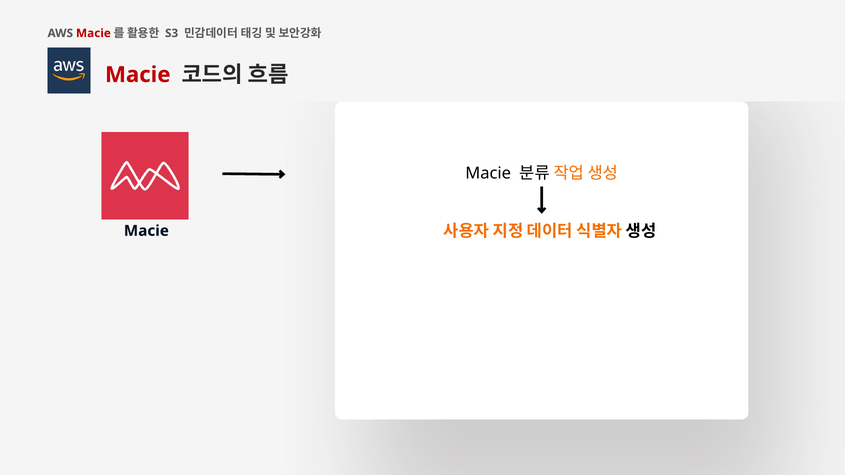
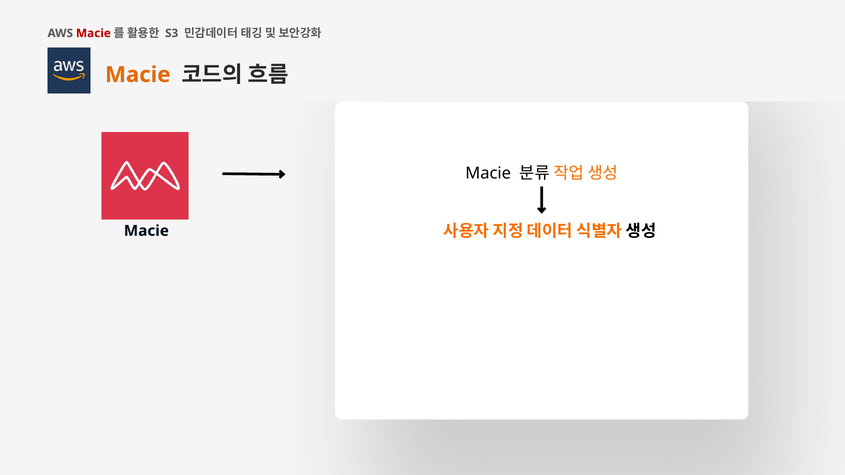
Macie colour: red -> orange (138, 75)
